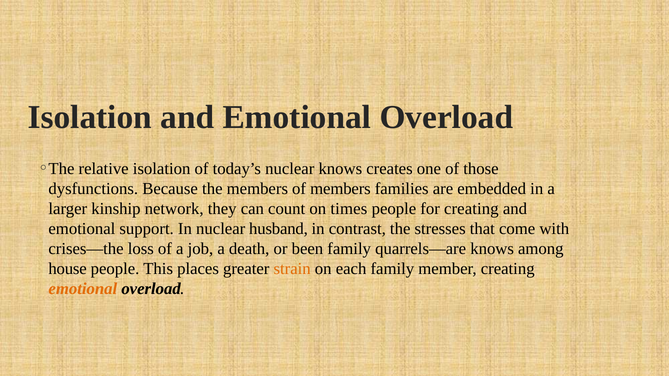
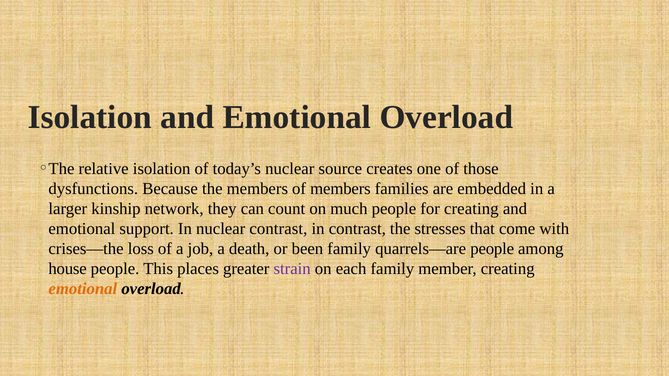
nuclear knows: knows -> source (340, 169)
times: times -> much (349, 209)
nuclear husband: husband -> contrast (278, 229)
quarrels—are knows: knows -> people (492, 249)
strain colour: orange -> purple (292, 269)
